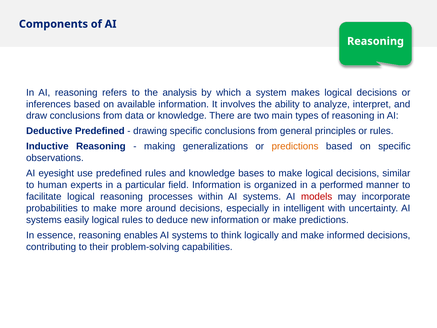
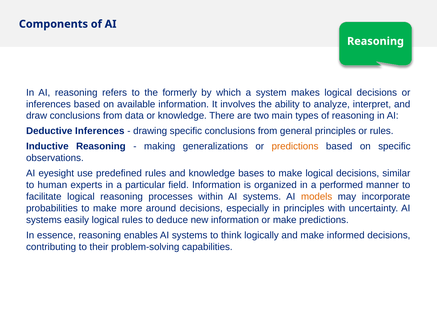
analysis: analysis -> formerly (180, 92)
Deductive Predefined: Predefined -> Inferences (100, 131)
models colour: red -> orange (317, 197)
in intelligent: intelligent -> principles (304, 208)
